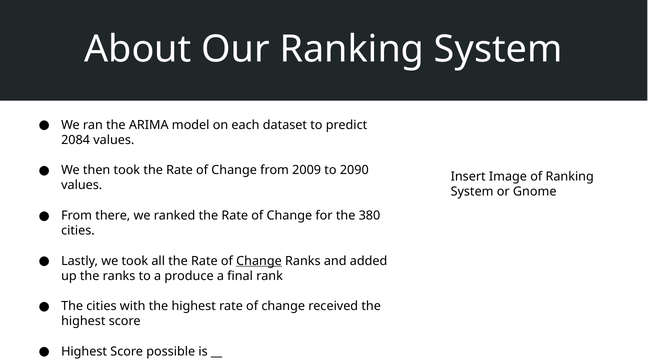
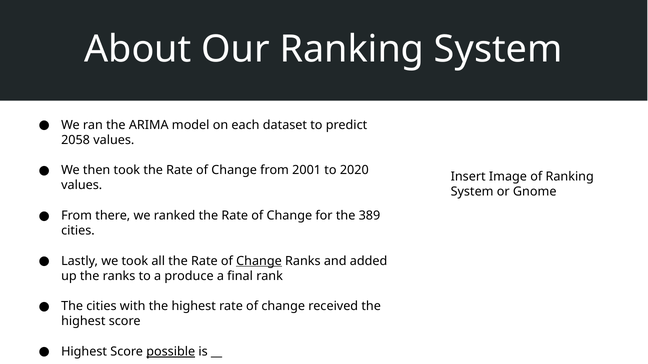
2084: 2084 -> 2058 (76, 140)
2009: 2009 -> 2001 (307, 170)
2090: 2090 -> 2020 (354, 170)
380: 380 -> 389 (369, 216)
possible underline: none -> present (171, 352)
